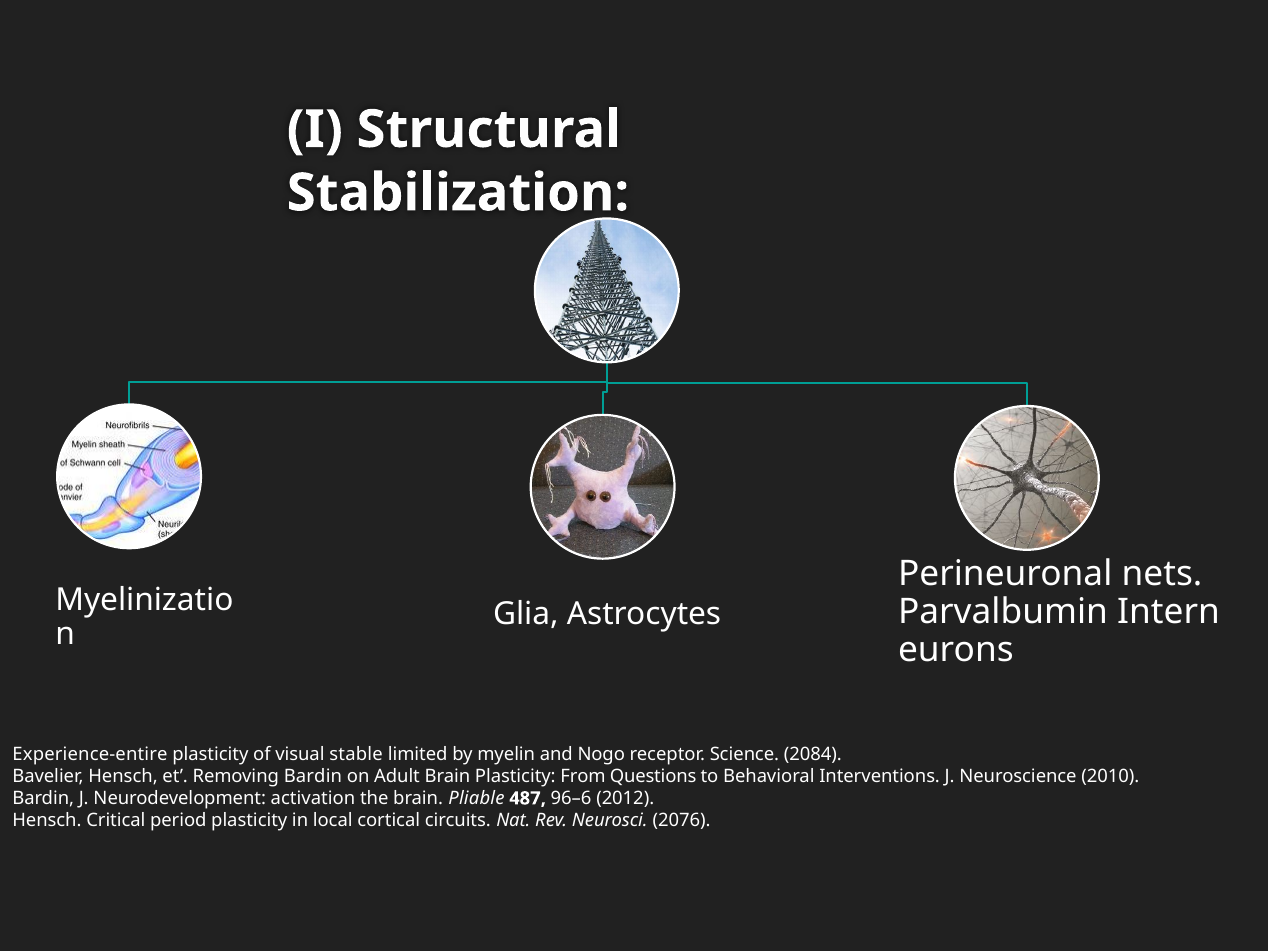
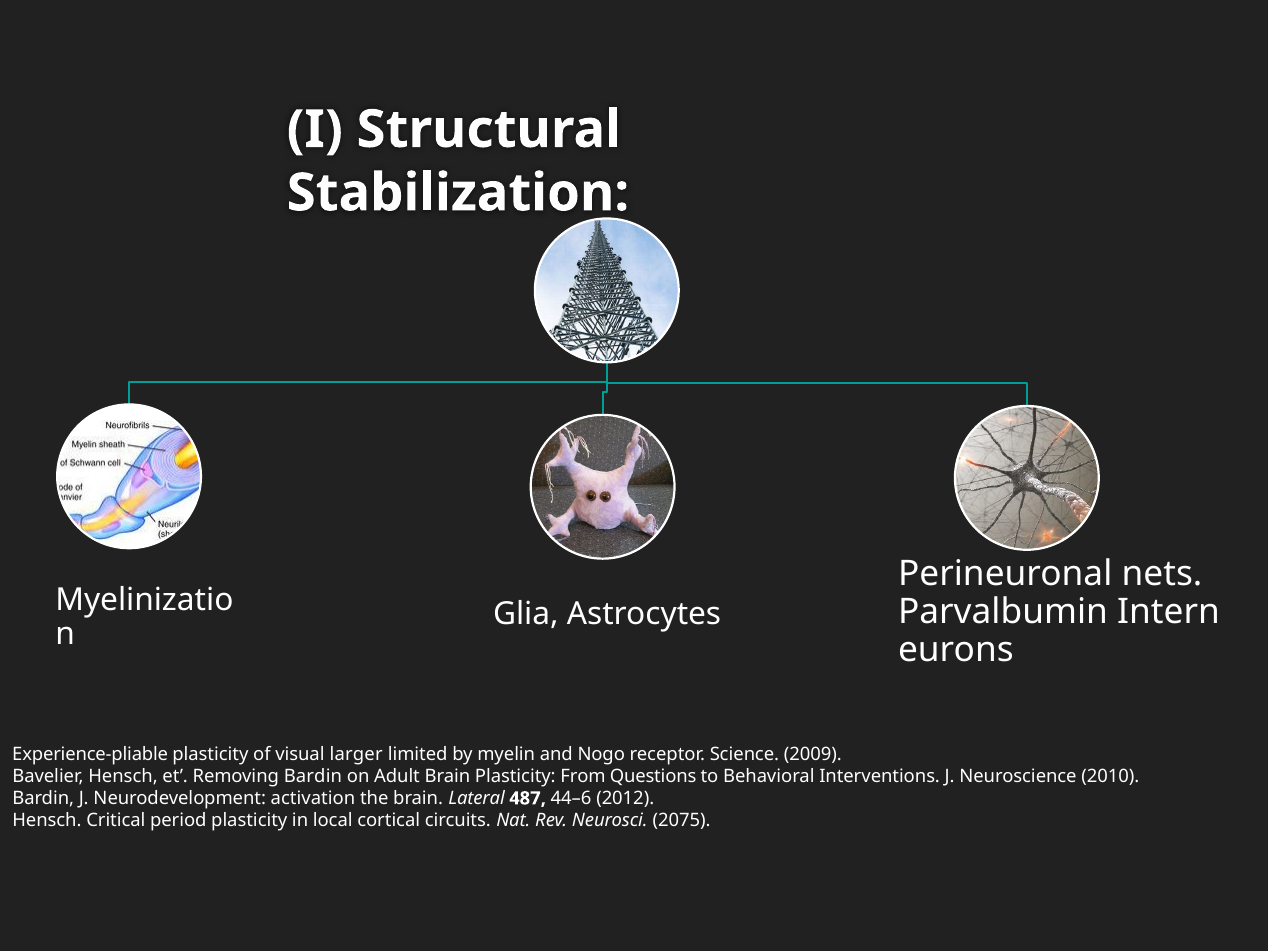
Experience-entire: Experience-entire -> Experience-pliable (90, 754)
stable: stable -> larger (356, 754)
2084: 2084 -> 2009 (813, 754)
Pliable: Pliable -> Lateral (477, 798)
96–6: 96–6 -> 44–6 (571, 798)
2076: 2076 -> 2075 (682, 821)
